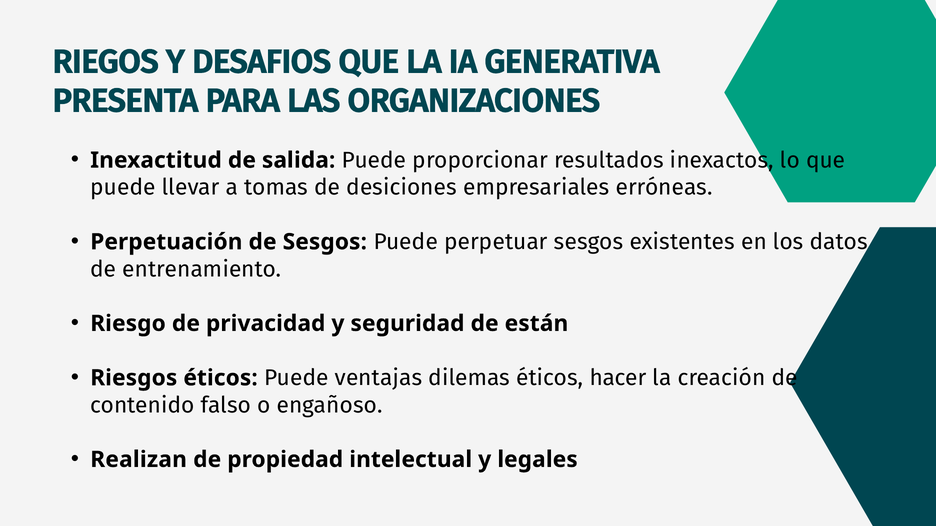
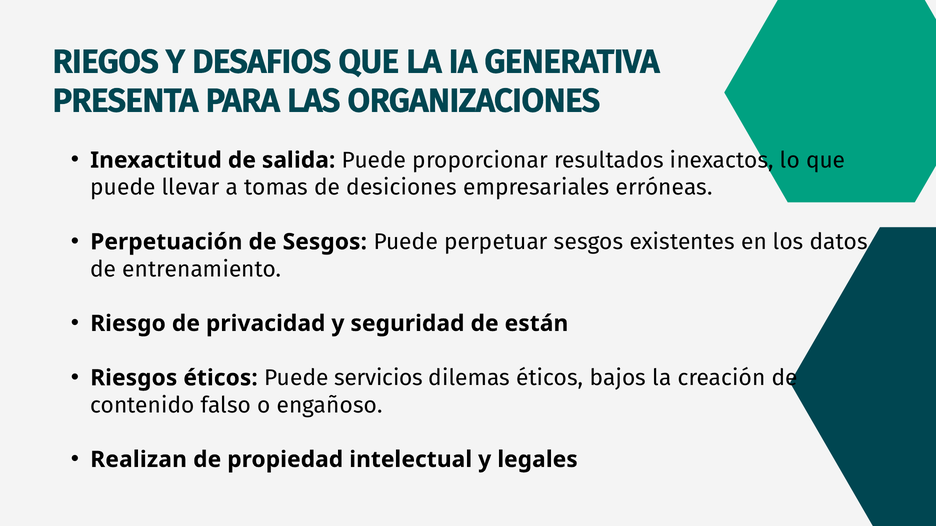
ventajas: ventajas -> servicios (379, 378)
hacer: hacer -> bajos (618, 378)
